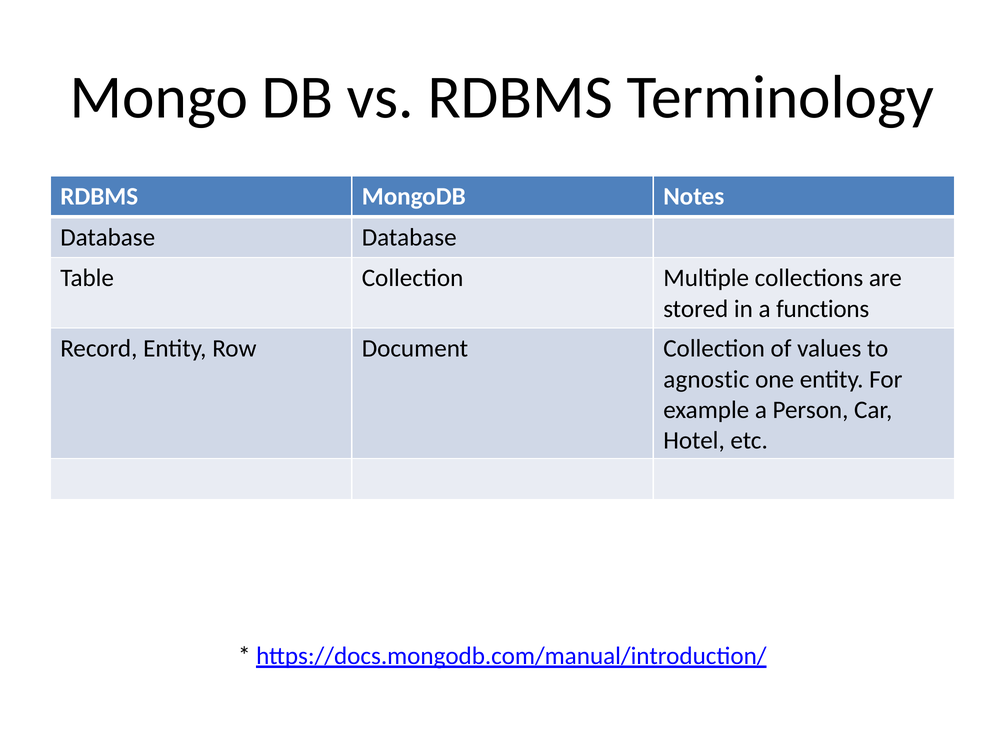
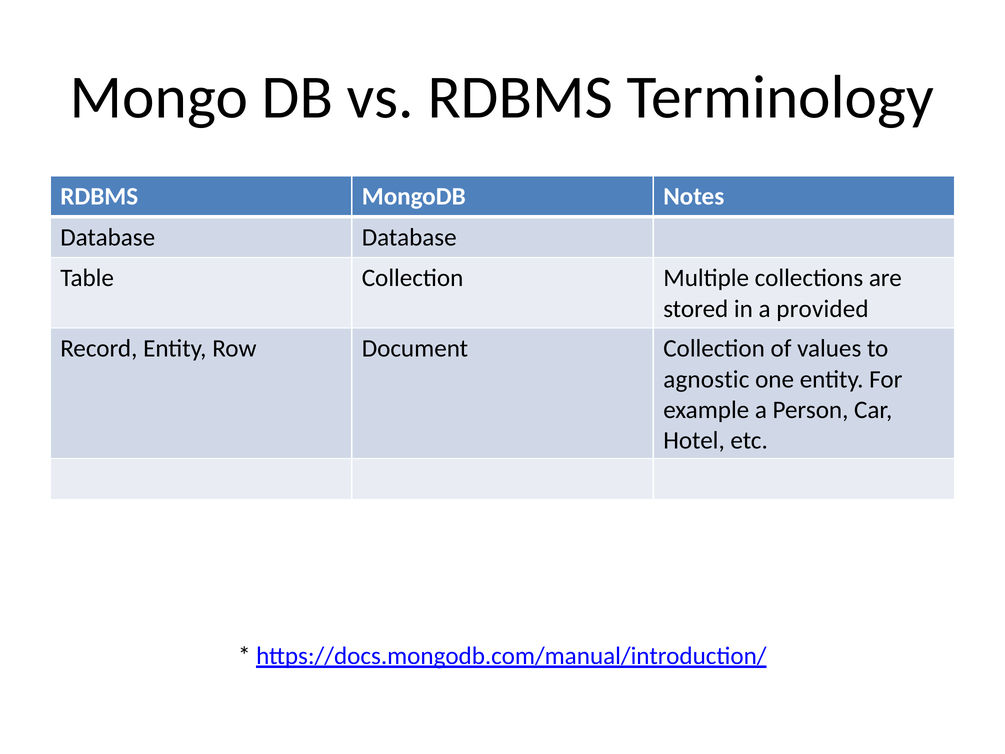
functions: functions -> provided (822, 309)
